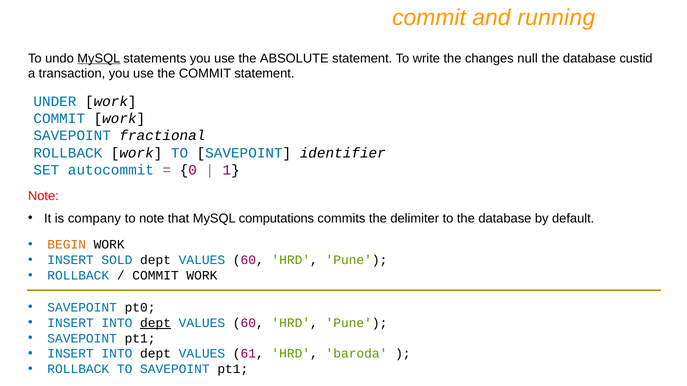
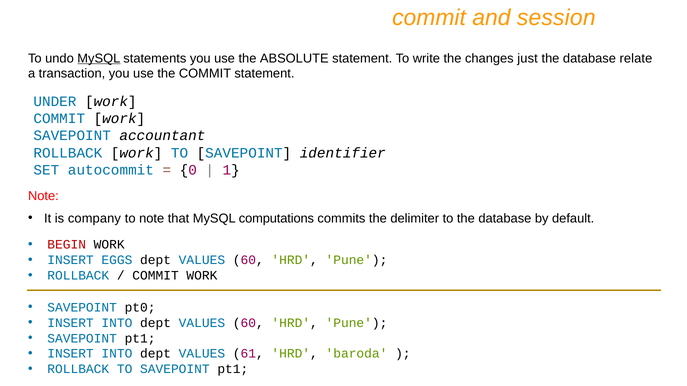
running: running -> session (556, 18)
null: null -> just (528, 58)
custid: custid -> relate (636, 58)
fractional: fractional -> accountant (162, 136)
BEGIN colour: orange -> red (67, 245)
SOLD: SOLD -> EGGS (117, 260)
dept underline: present -> none (156, 323)
